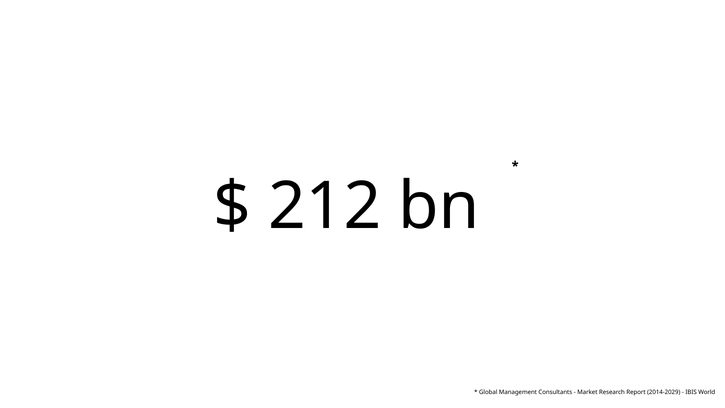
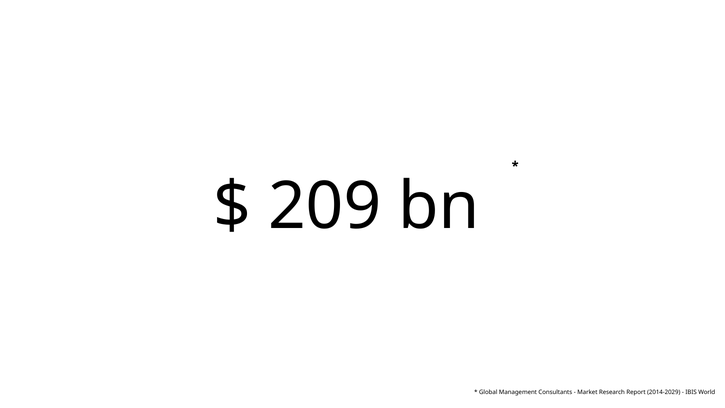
212: 212 -> 209 (325, 206)
